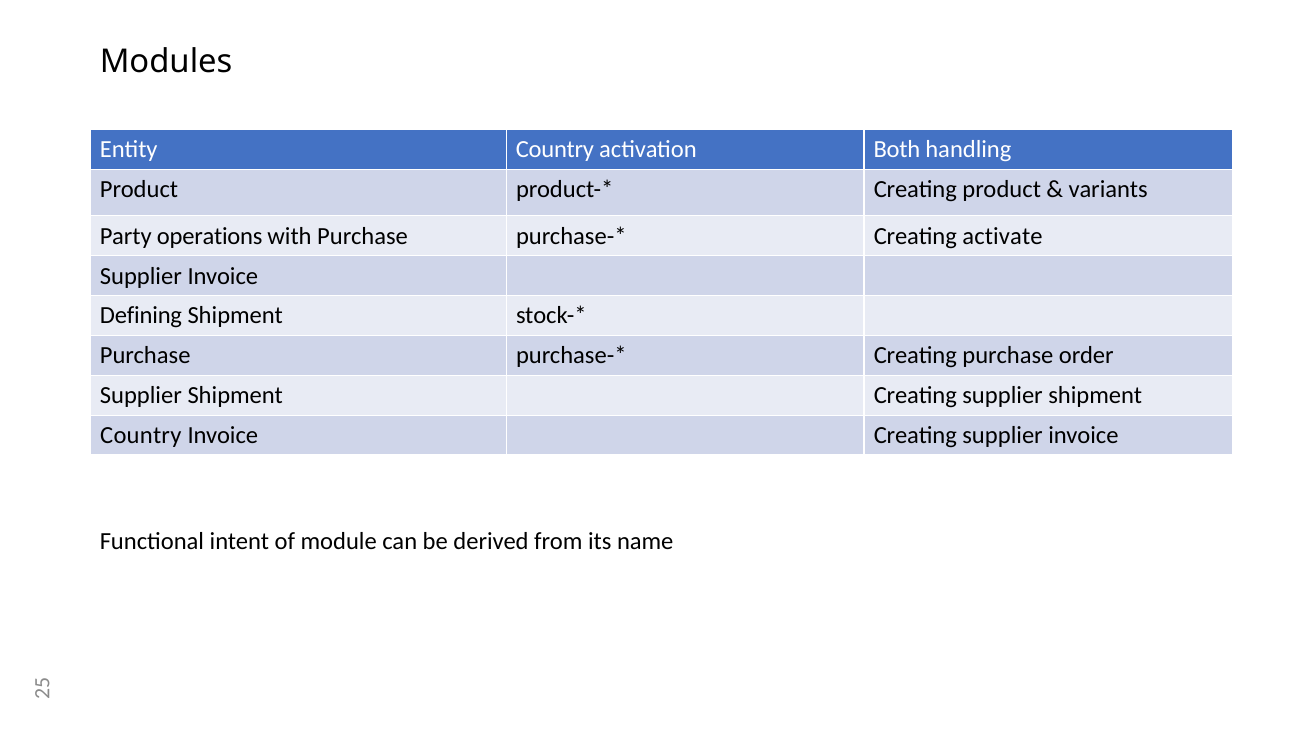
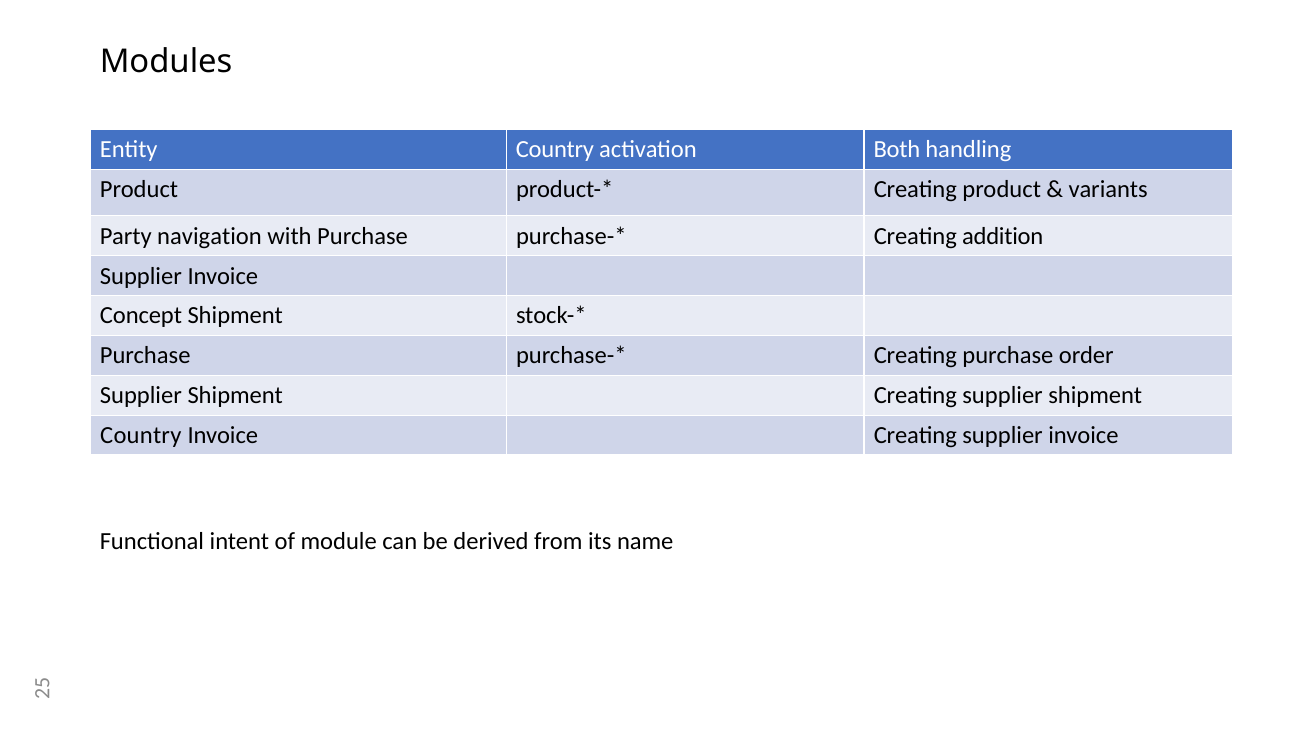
operations: operations -> navigation (210, 236)
activate: activate -> addition (1003, 236)
Defining: Defining -> Concept (141, 316)
